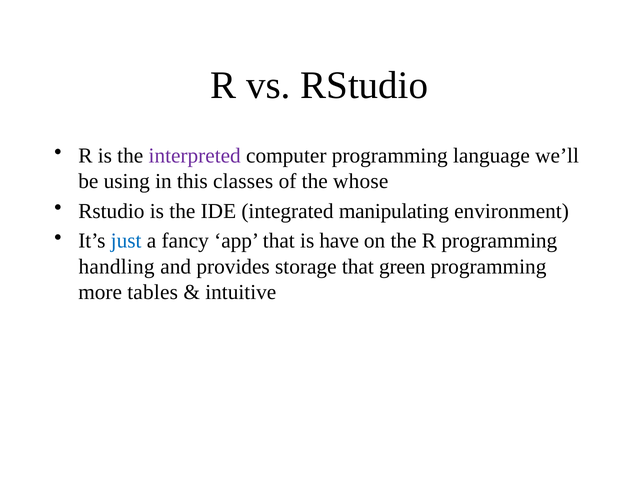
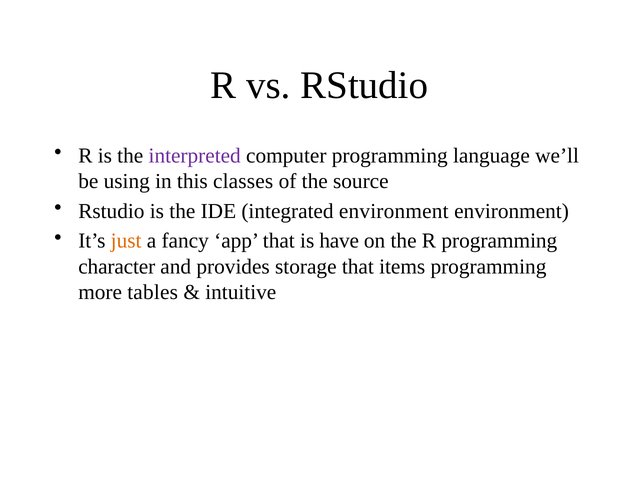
whose: whose -> source (361, 181)
integrated manipulating: manipulating -> environment (394, 211)
just colour: blue -> orange (126, 241)
handling: handling -> character (117, 267)
green: green -> items (402, 267)
